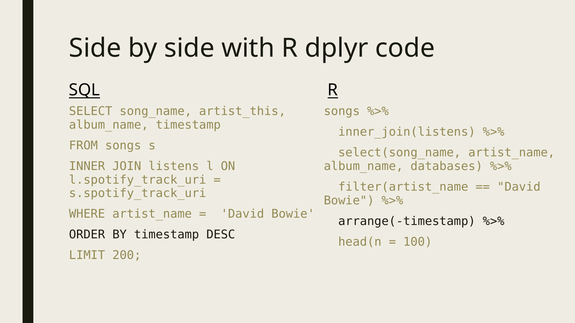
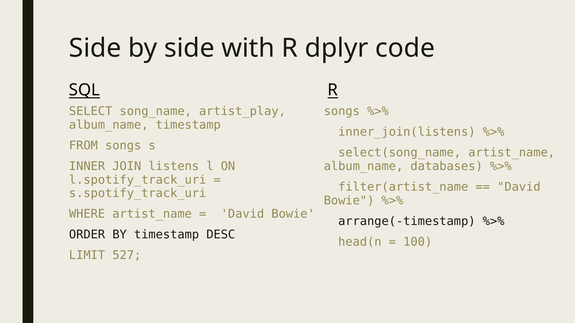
artist_this: artist_this -> artist_play (242, 111)
200: 200 -> 527 (127, 256)
